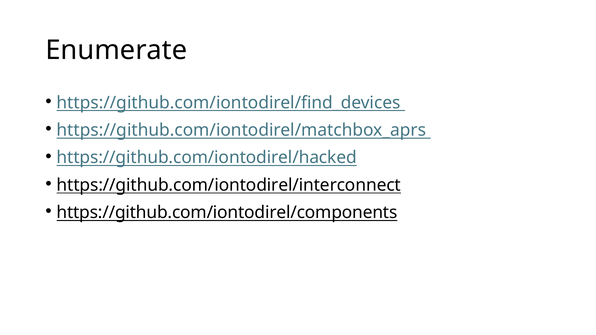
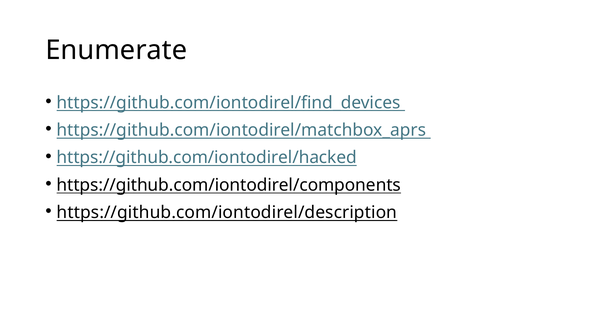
https://github.com/iontodirel/interconnect: https://github.com/iontodirel/interconnect -> https://github.com/iontodirel/components (229, 185)
https://github.com/iontodirel/components: https://github.com/iontodirel/components -> https://github.com/iontodirel/description (227, 213)
